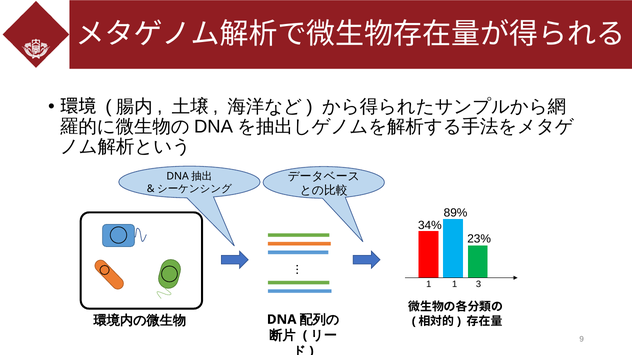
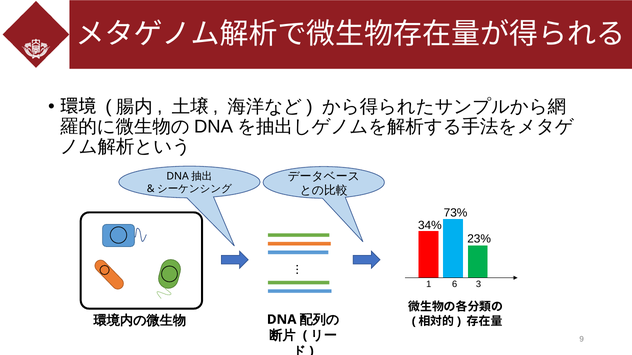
89%: 89% -> 73% (456, 213)
1 1: 1 -> 6 (455, 285)
